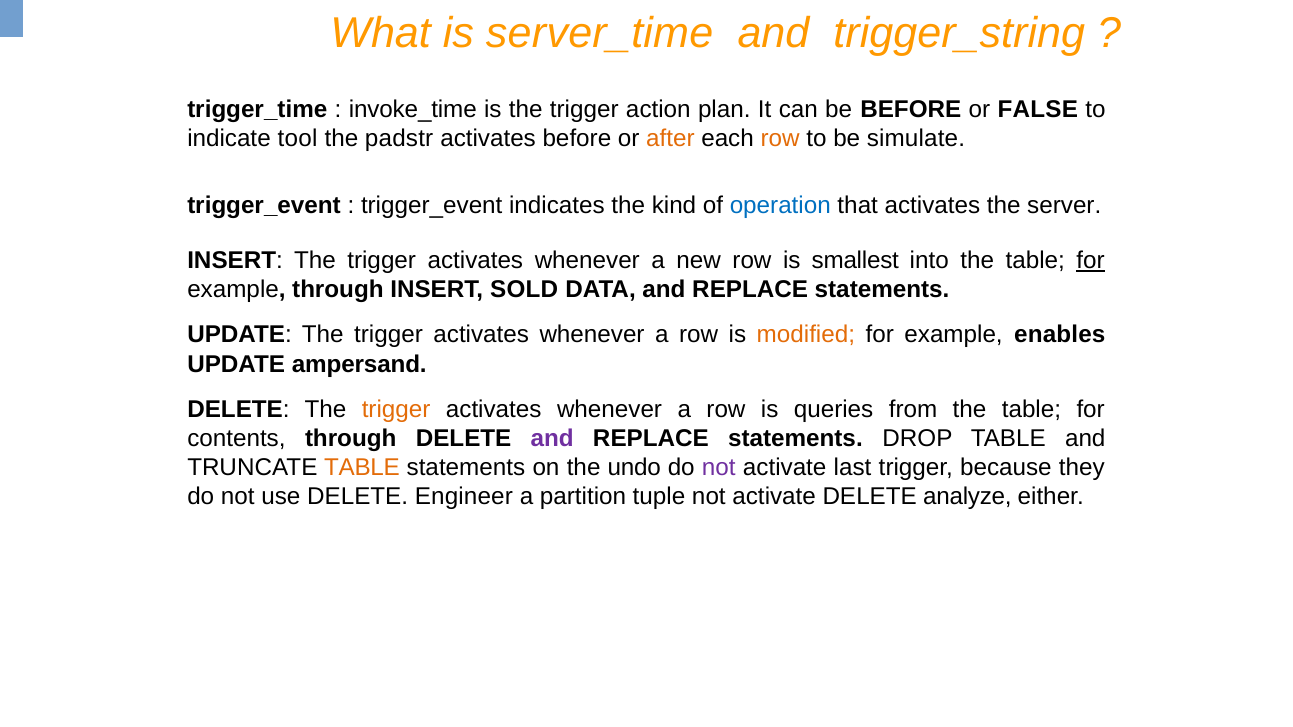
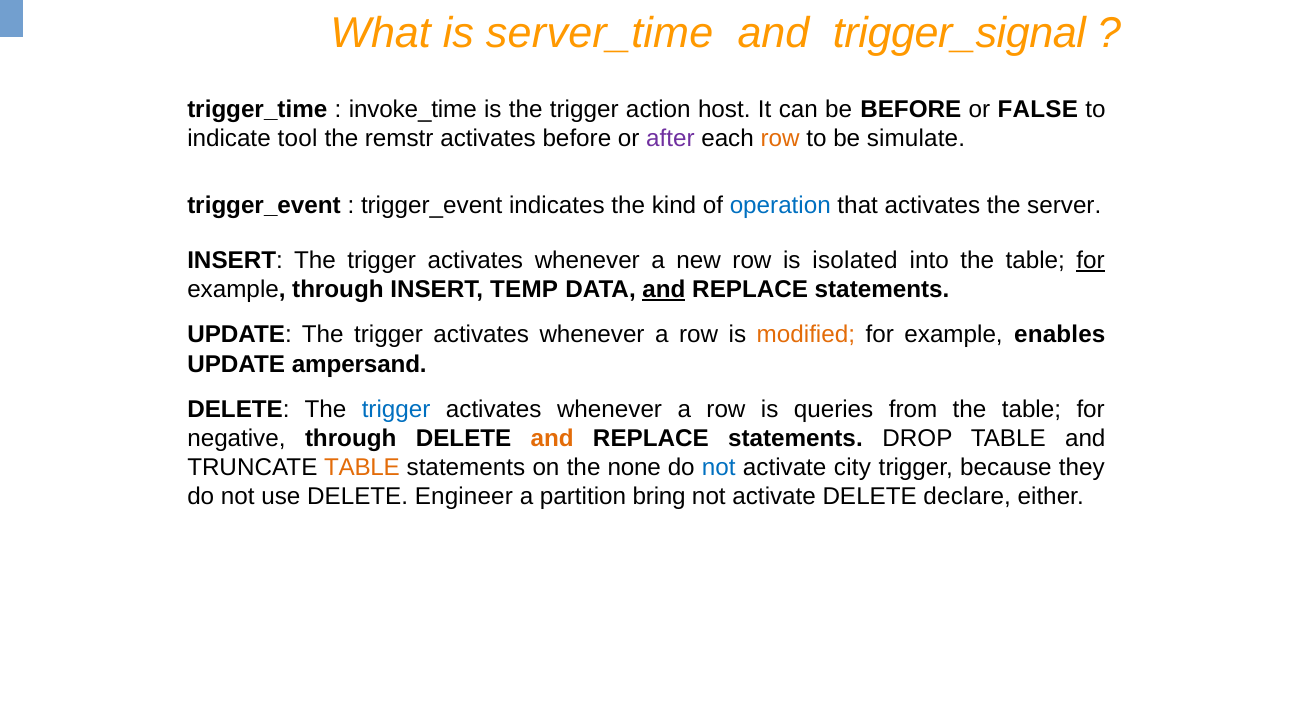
trigger_string: trigger_string -> trigger_signal (959, 34)
plan: plan -> host (724, 110)
padstr: padstr -> remstr (399, 139)
after colour: orange -> purple (670, 139)
smallest: smallest -> isolated (855, 261)
SOLD: SOLD -> TEMP (524, 290)
and underline: none -> present (664, 290)
trigger colour: orange -> blue (396, 409)
contents: contents -> negative (236, 439)
and colour: purple -> orange (552, 439)
undo: undo -> none (634, 468)
not colour: purple -> blue (719, 468)
last: last -> city (852, 468)
tuple: tuple -> bring (659, 497)
analyze: analyze -> declare (967, 497)
